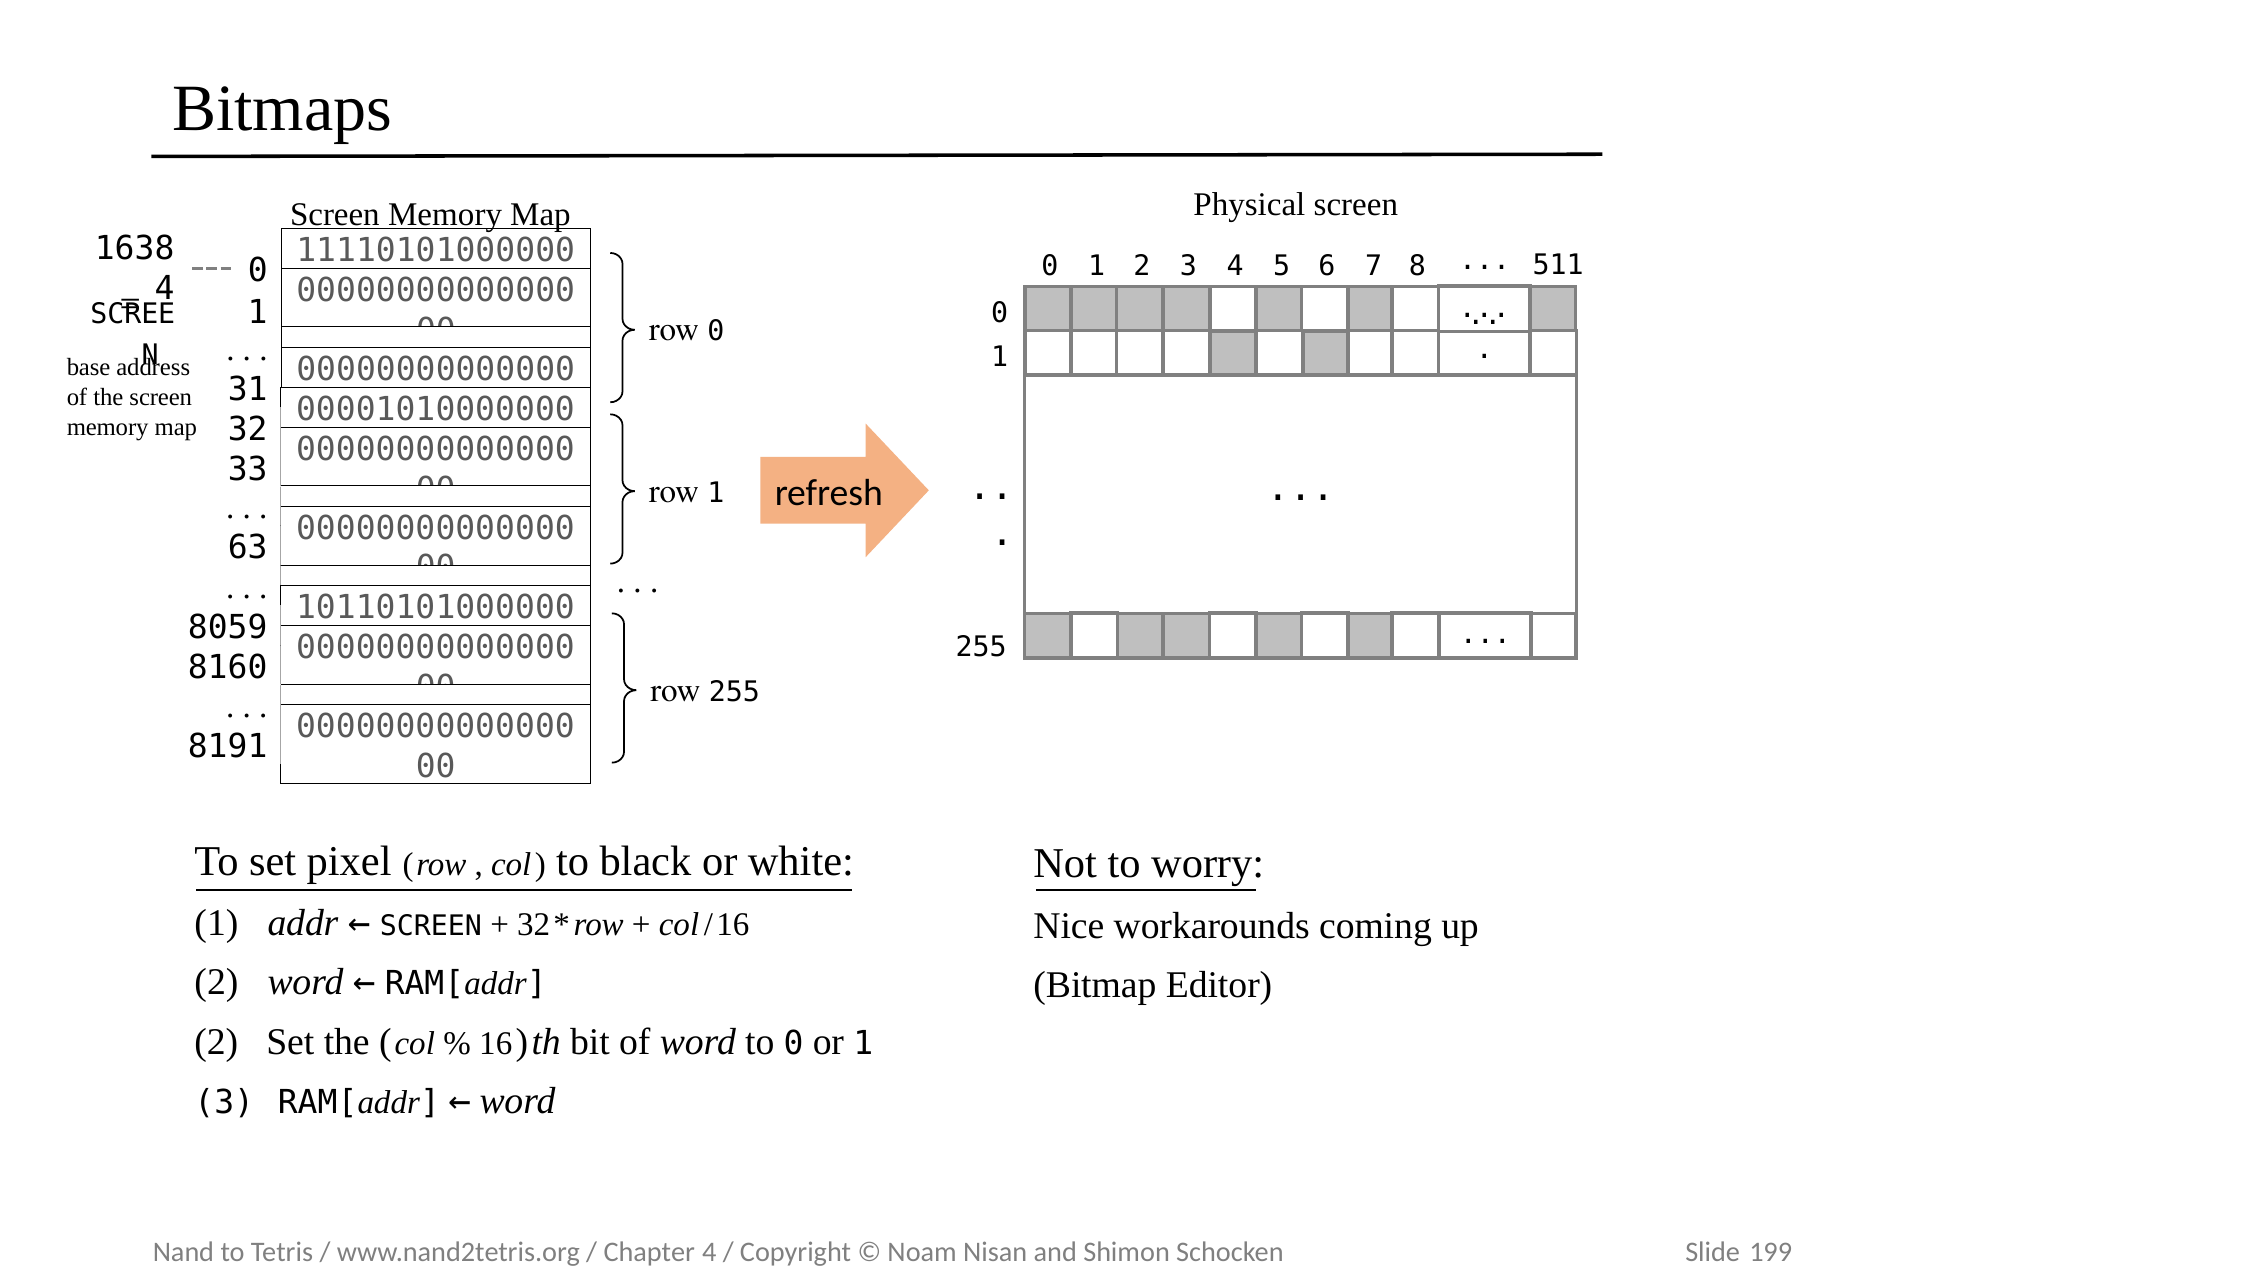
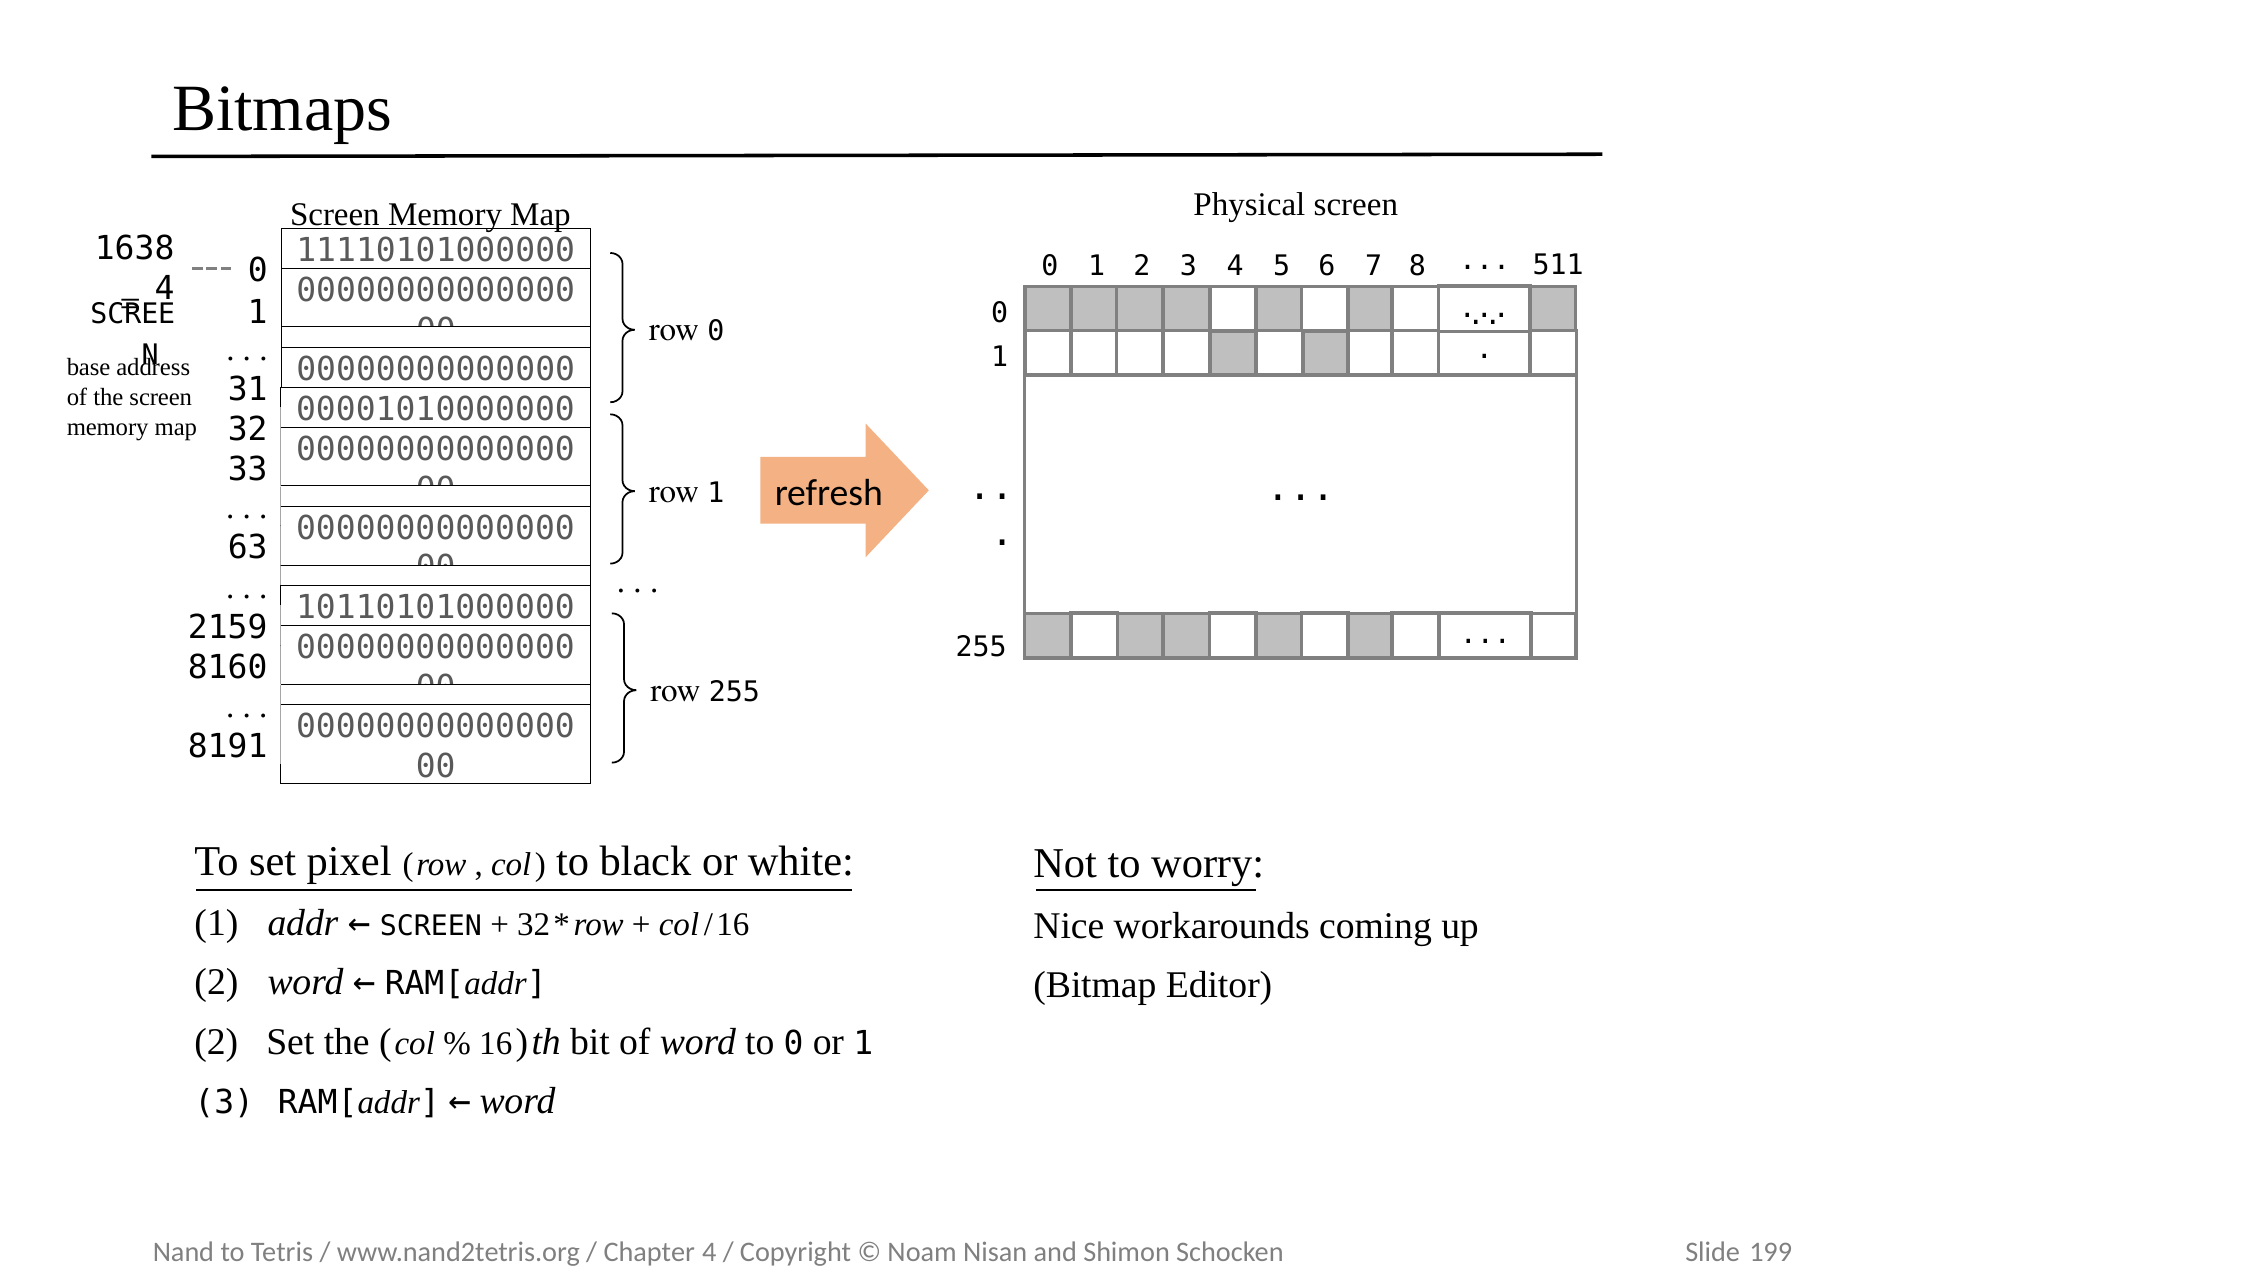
8059: 8059 -> 2159 (228, 627)
